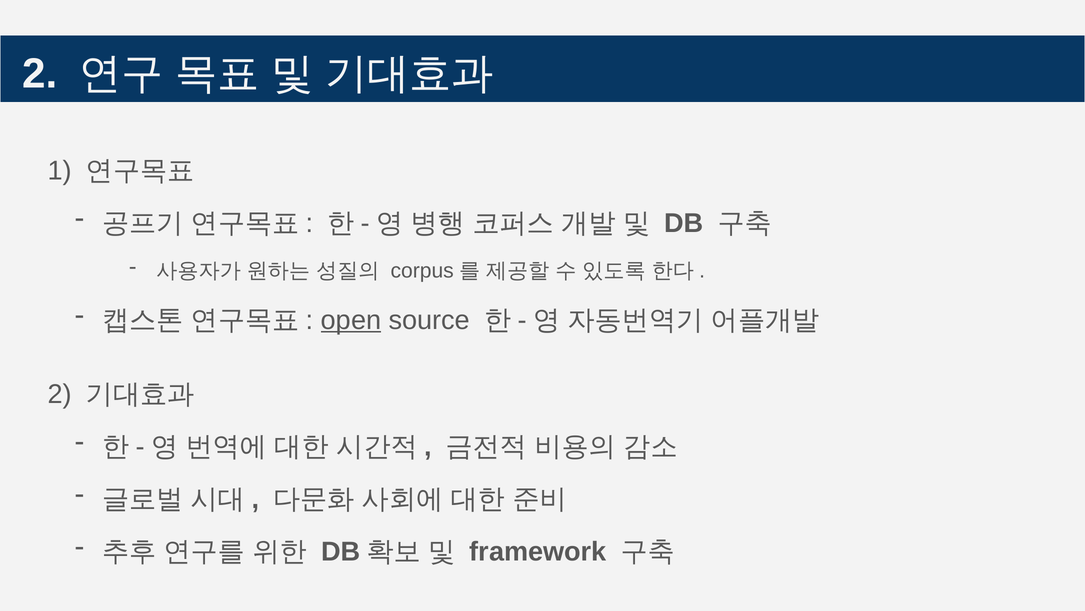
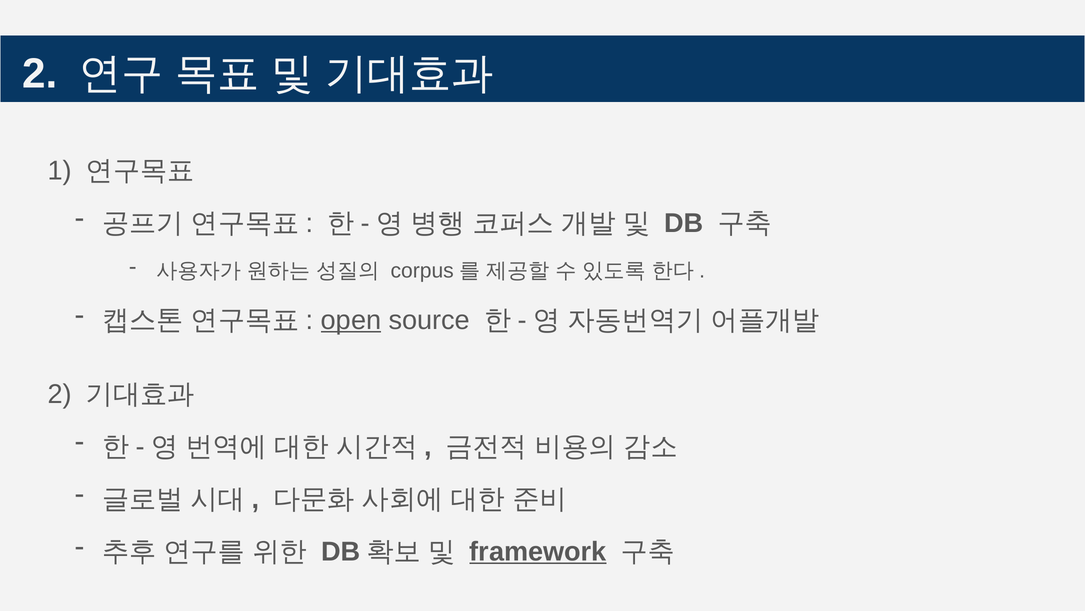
framework underline: none -> present (538, 551)
